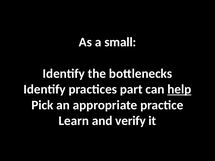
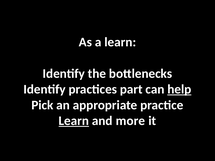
a small: small -> learn (120, 42)
Learn underline: none -> present (74, 121)
verify: verify -> more (130, 121)
